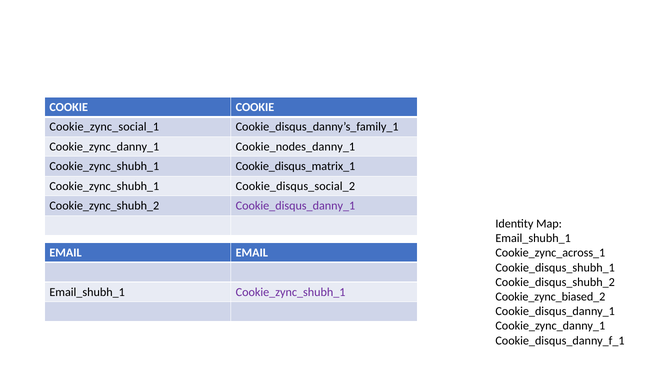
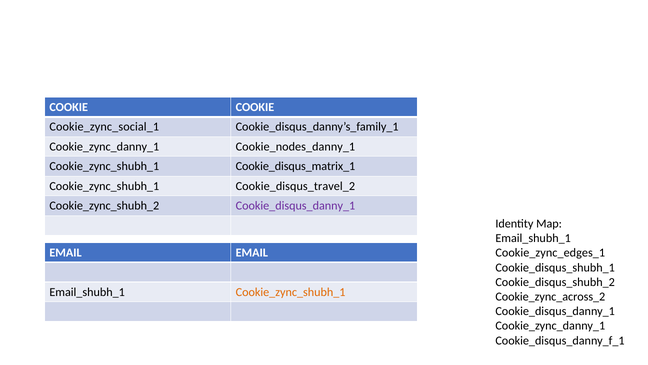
Cookie_disqus_social_2: Cookie_disqus_social_2 -> Cookie_disqus_travel_2 (295, 186)
Cookie_zync_across_1: Cookie_zync_across_1 -> Cookie_zync_edges_1 (550, 253)
Cookie_zync_shubh_1 colour: purple -> orange (291, 292)
Cookie_zync_biased_2: Cookie_zync_biased_2 -> Cookie_zync_across_2 (550, 296)
